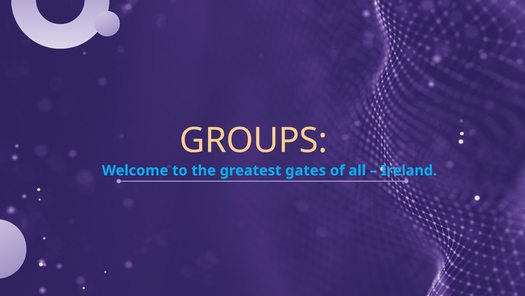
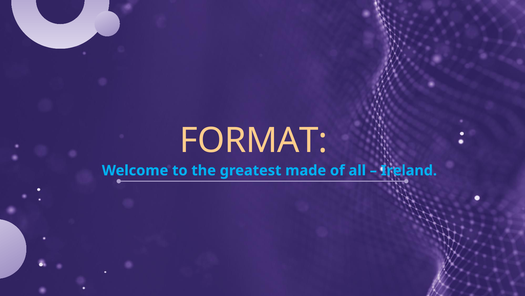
GROUPS: GROUPS -> FORMAT (254, 140)
gates: gates -> made (306, 170)
